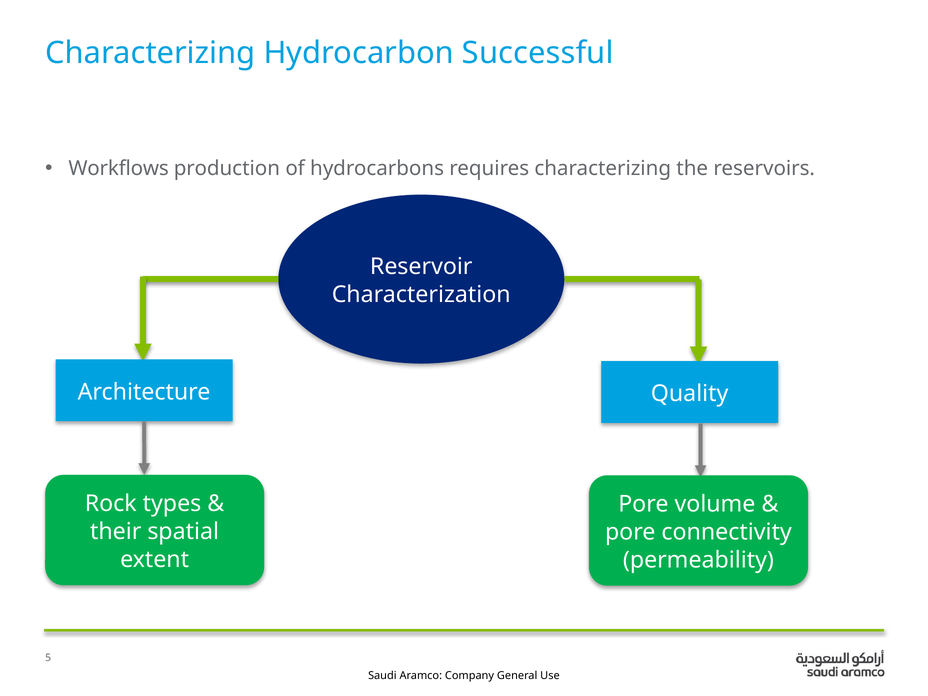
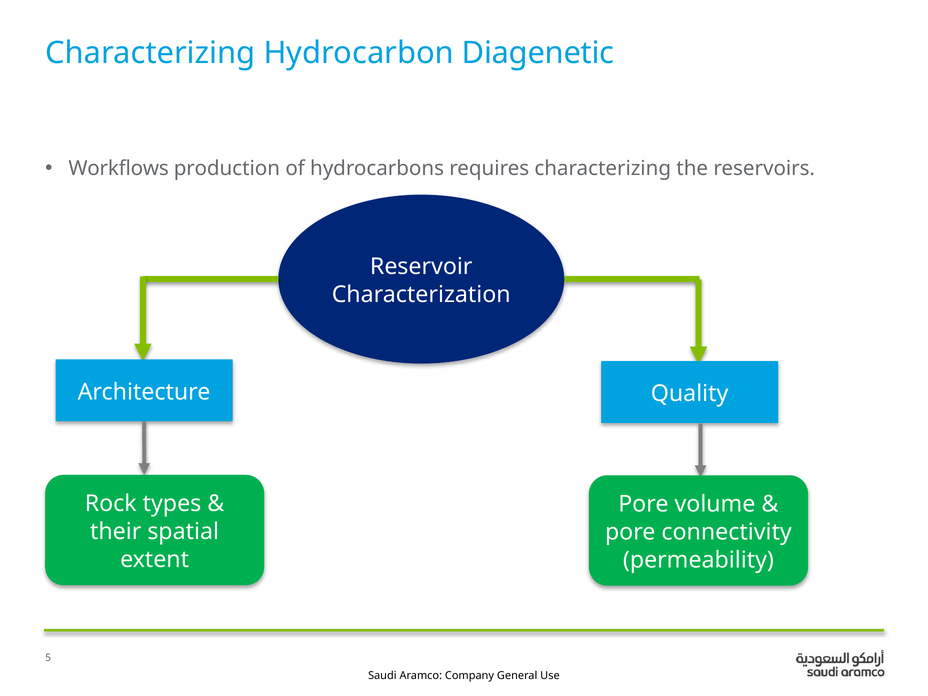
Successful: Successful -> Diagenetic (538, 53)
